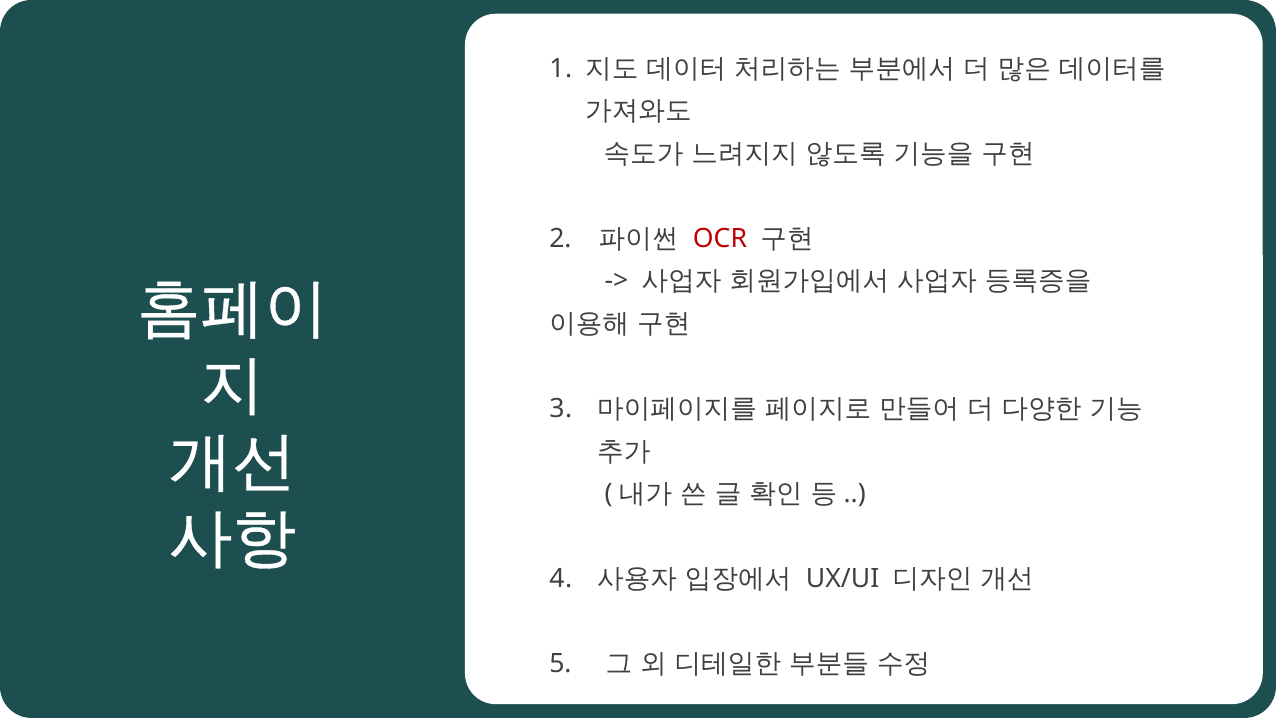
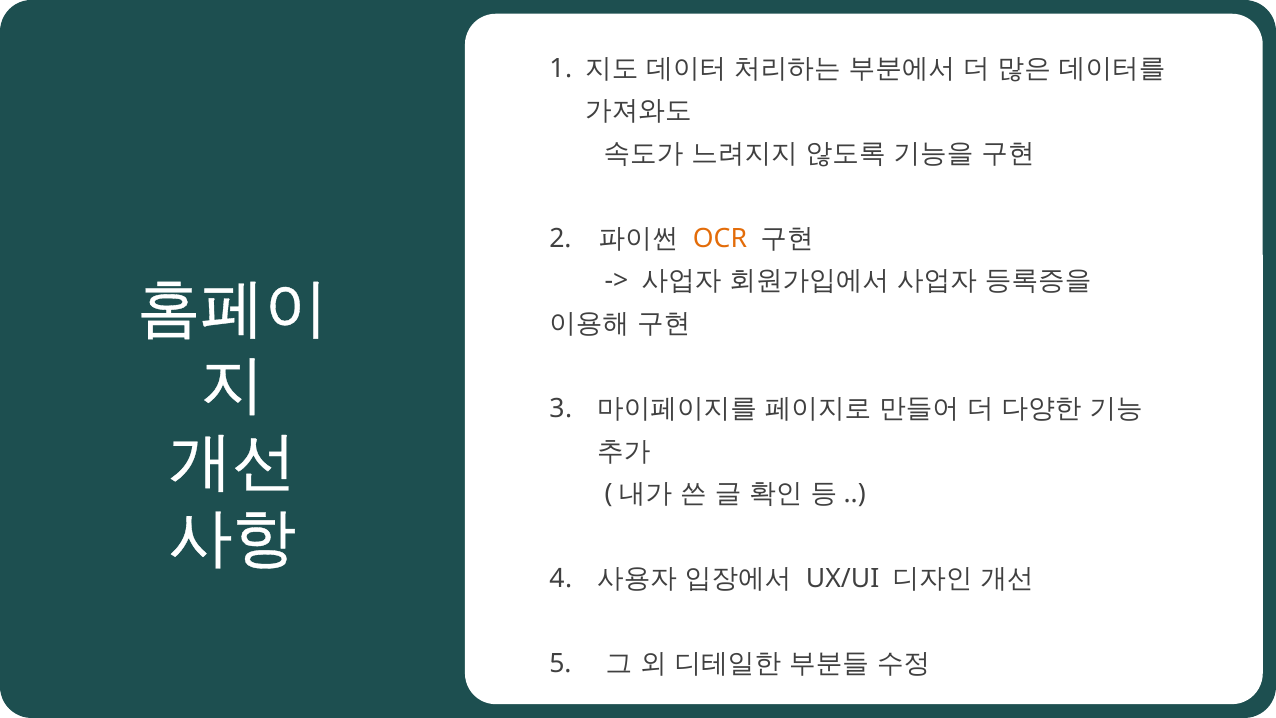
OCR colour: red -> orange (720, 238)
